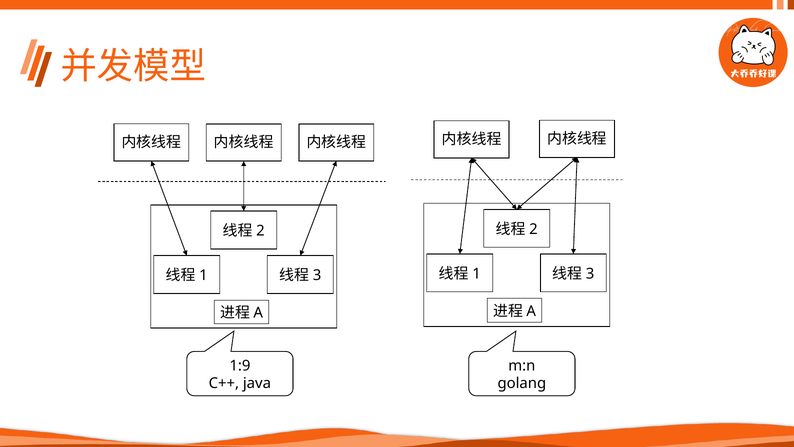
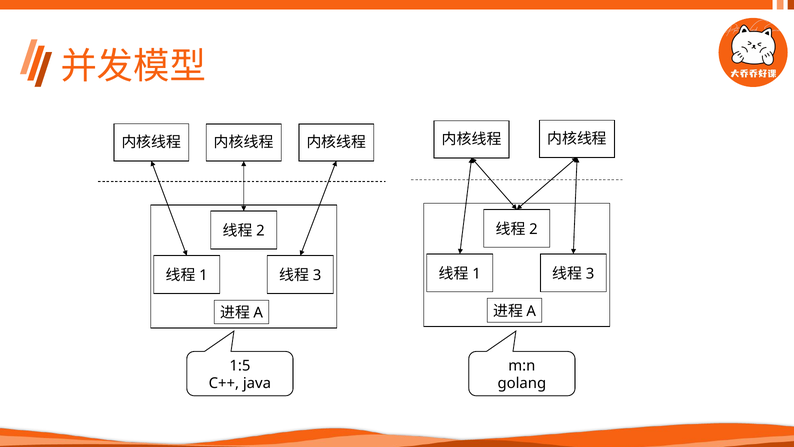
1:9: 1:9 -> 1:5 (240, 365)
